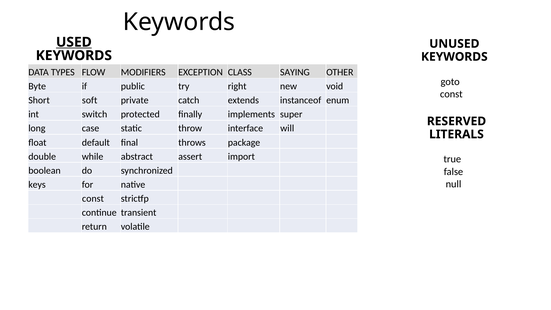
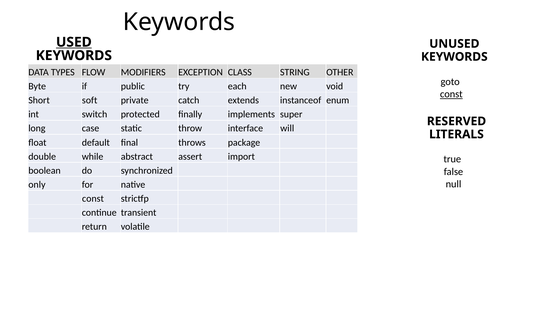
SAYING: SAYING -> STRING (295, 72)
right: right -> each (237, 86)
const underline: none -> present (451, 94)
keys: keys -> only (37, 185)
